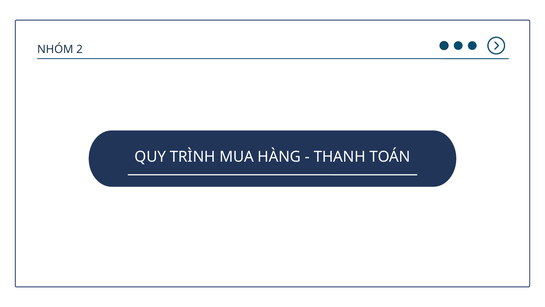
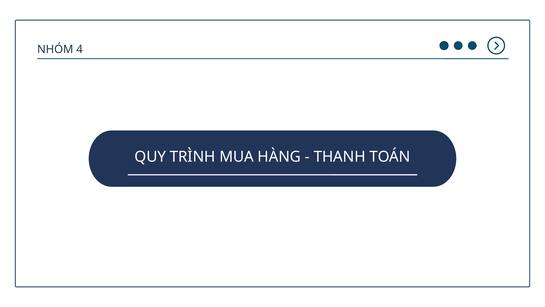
2: 2 -> 4 (80, 49)
